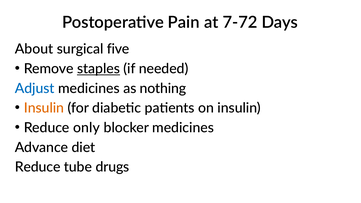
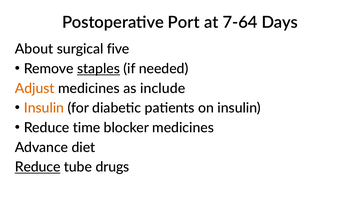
Pain: Pain -> Port (184, 22)
7-72: 7-72 -> 7-64 (240, 22)
Adjust colour: blue -> orange (35, 88)
nothing: nothing -> include (163, 88)
only: only -> time (87, 128)
Reduce underline: none -> present (38, 167)
